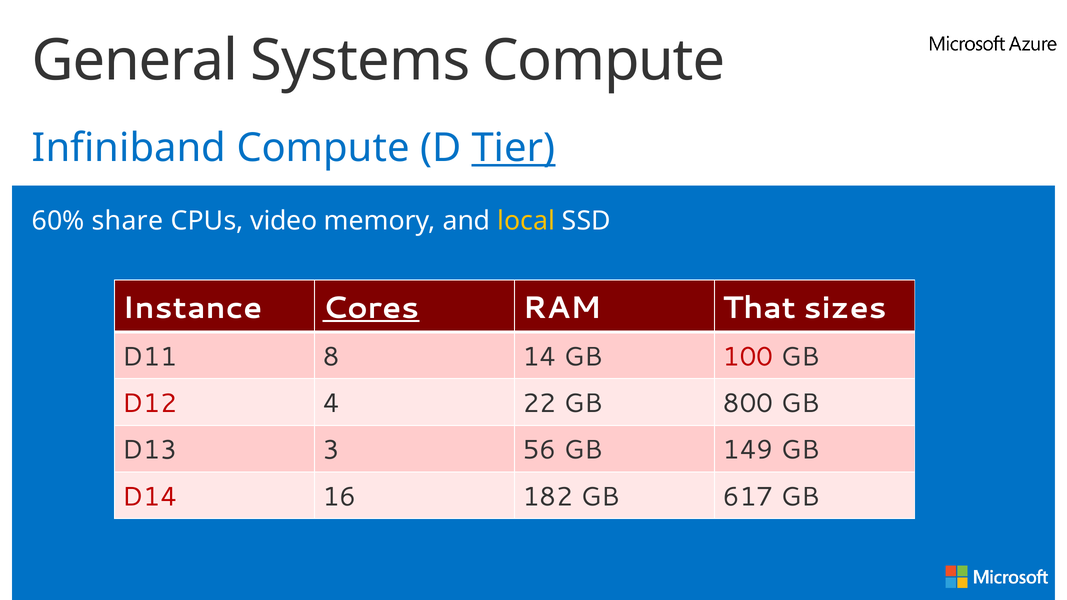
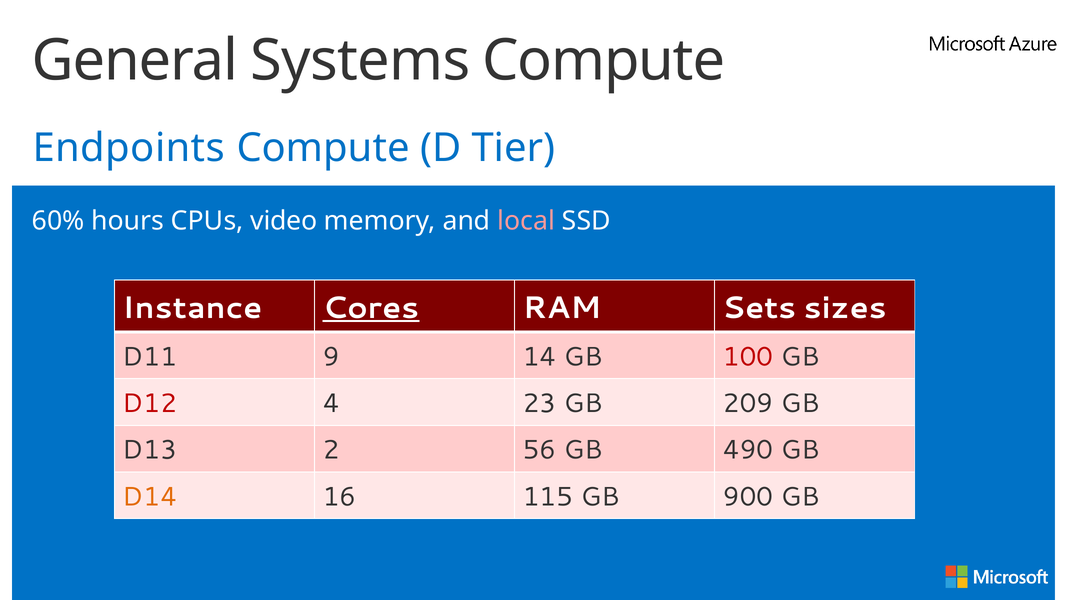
Infiniband: Infiniband -> Endpoints (129, 148)
Tier underline: present -> none (514, 148)
share: share -> hours (128, 221)
local colour: yellow -> pink (526, 221)
That: That -> Sets (759, 308)
8: 8 -> 9 (331, 357)
22: 22 -> 23 (540, 404)
800: 800 -> 209 (748, 404)
3: 3 -> 2 (331, 450)
149: 149 -> 490 (748, 450)
D14 colour: red -> orange (150, 497)
182: 182 -> 115 (548, 497)
617: 617 -> 900 (748, 497)
